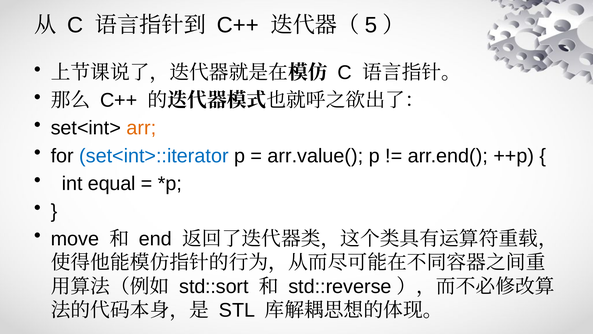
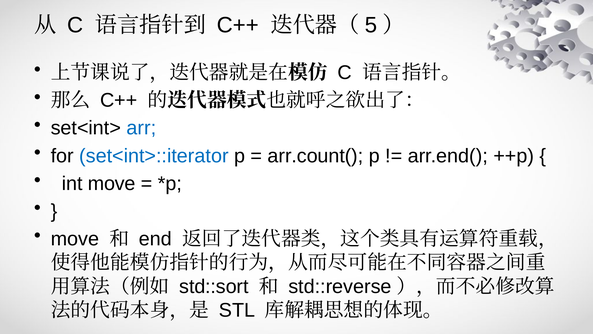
arr colour: orange -> blue (141, 128)
arr.value(: arr.value( -> arr.count( (315, 156)
int equal: equal -> move (112, 183)
